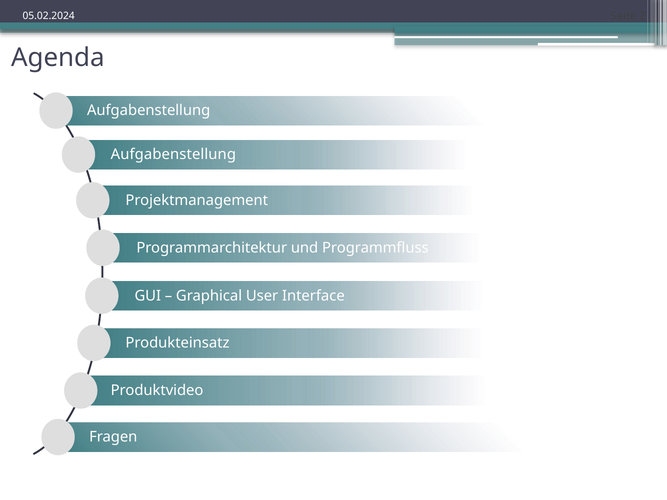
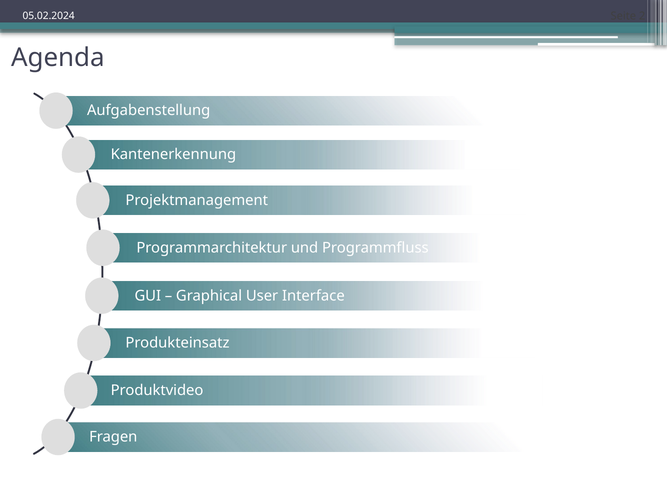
Aufgabenstellung: Aufgabenstellung -> Kantenerkennung (173, 155)
